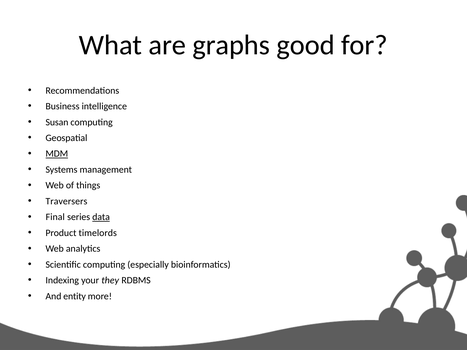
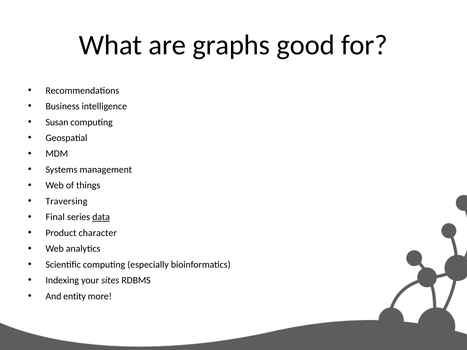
MDM underline: present -> none (57, 154)
Traversers: Traversers -> Traversing (66, 201)
timelords: timelords -> character (98, 233)
they: they -> sites (110, 281)
